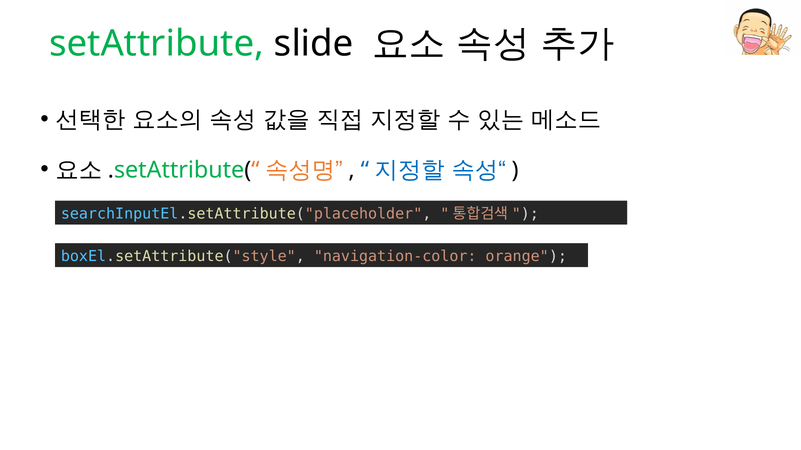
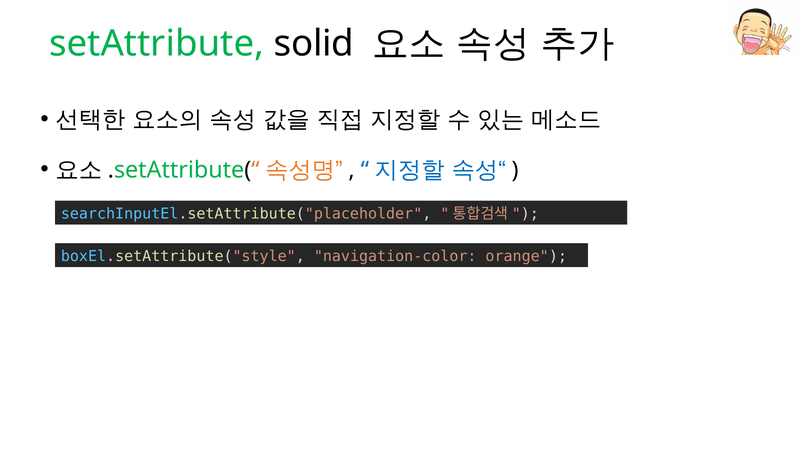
slide: slide -> solid (314, 43)
